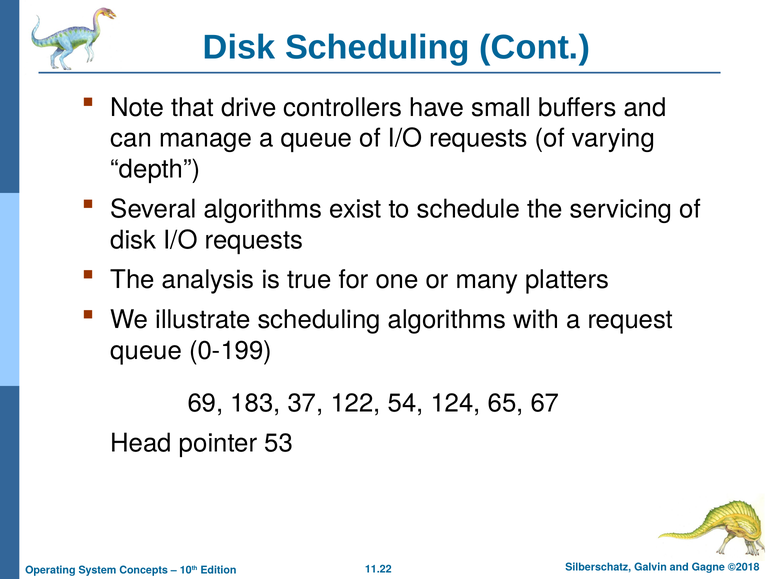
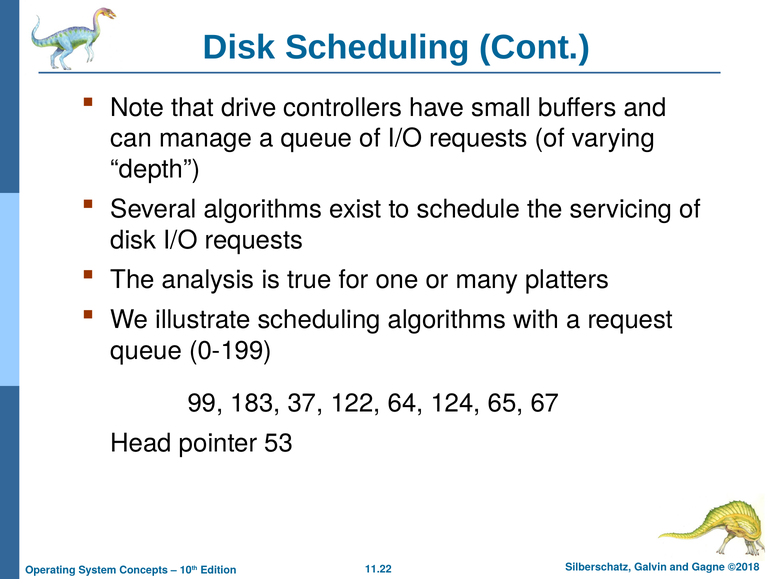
69: 69 -> 99 (205, 403)
54: 54 -> 64 (406, 403)
